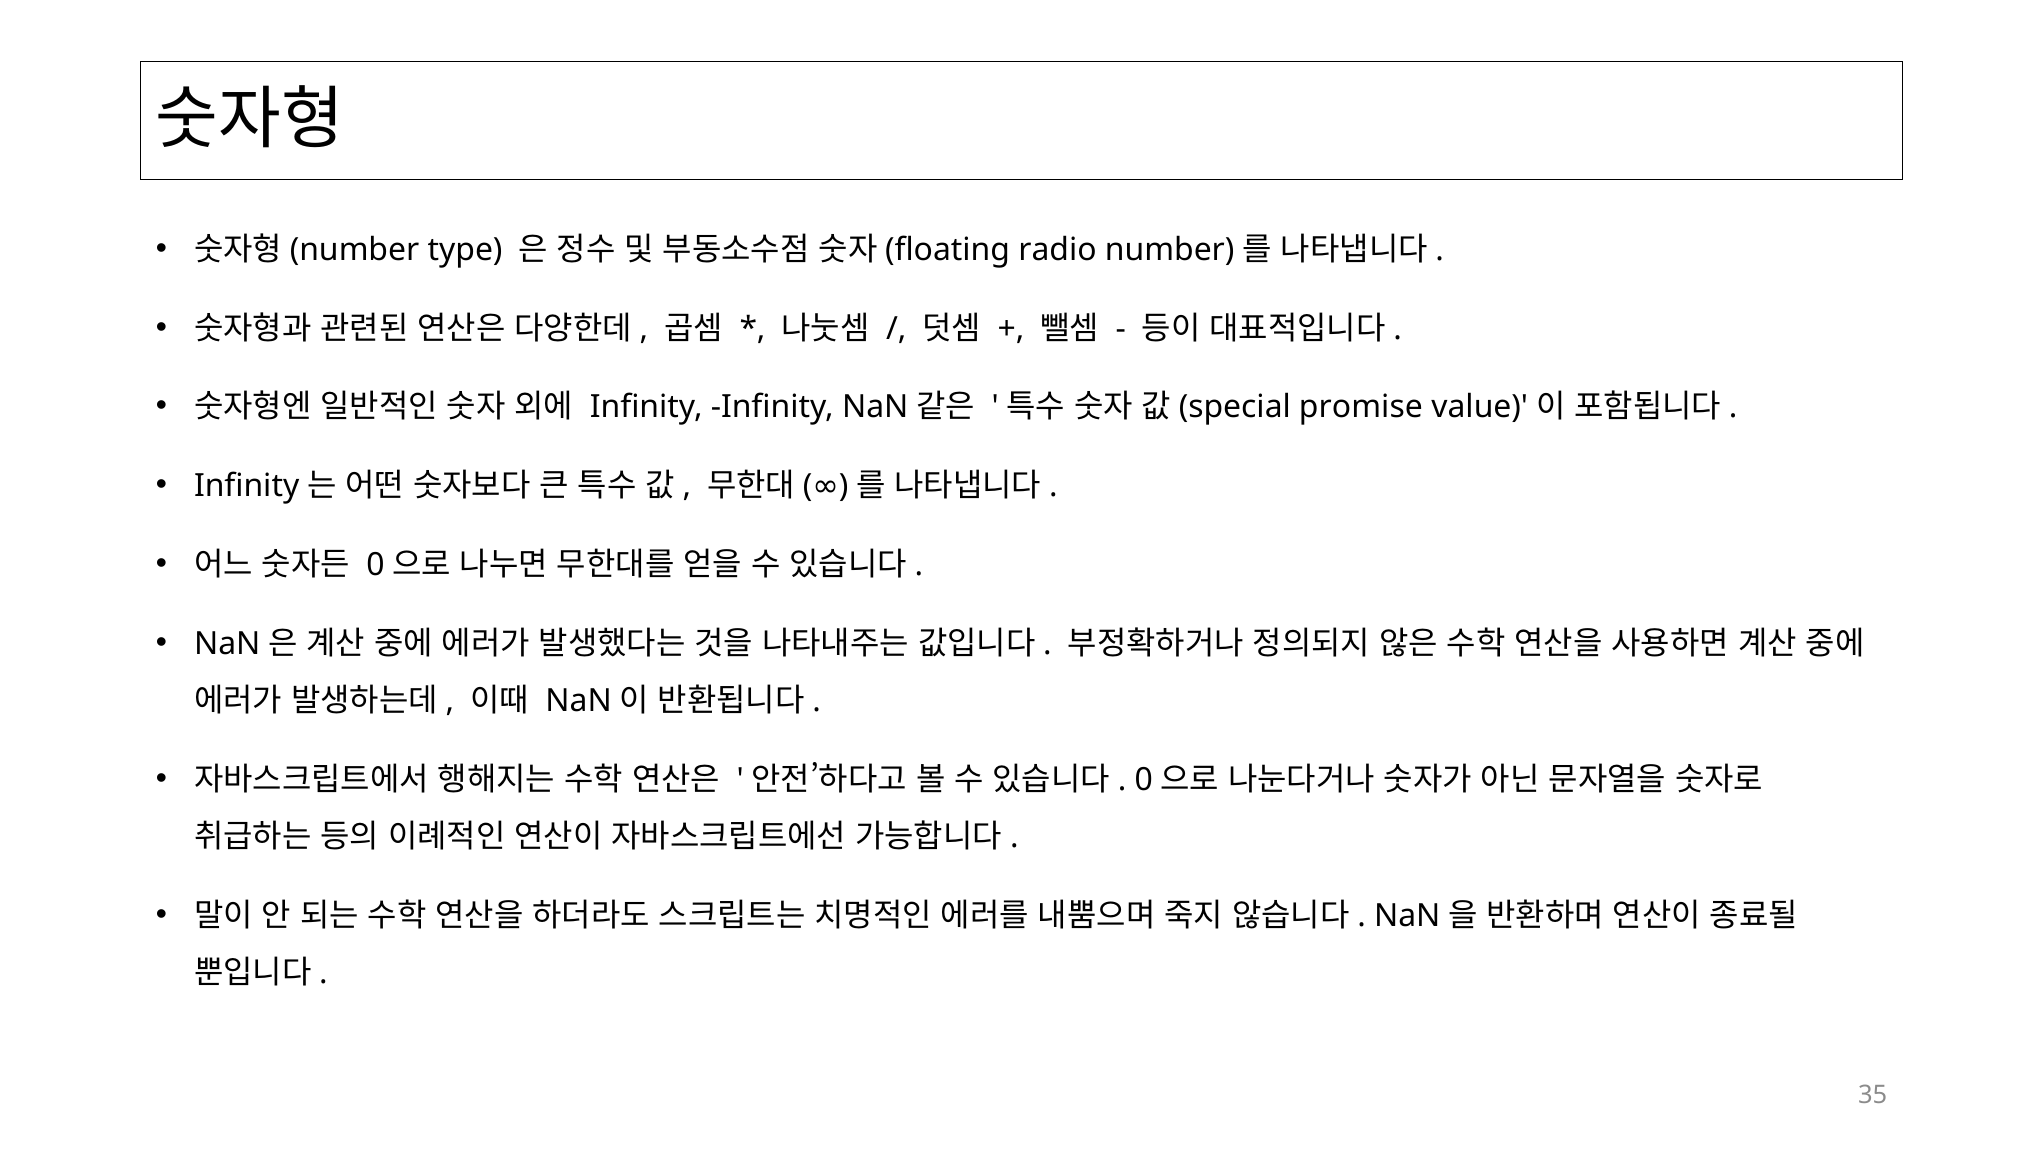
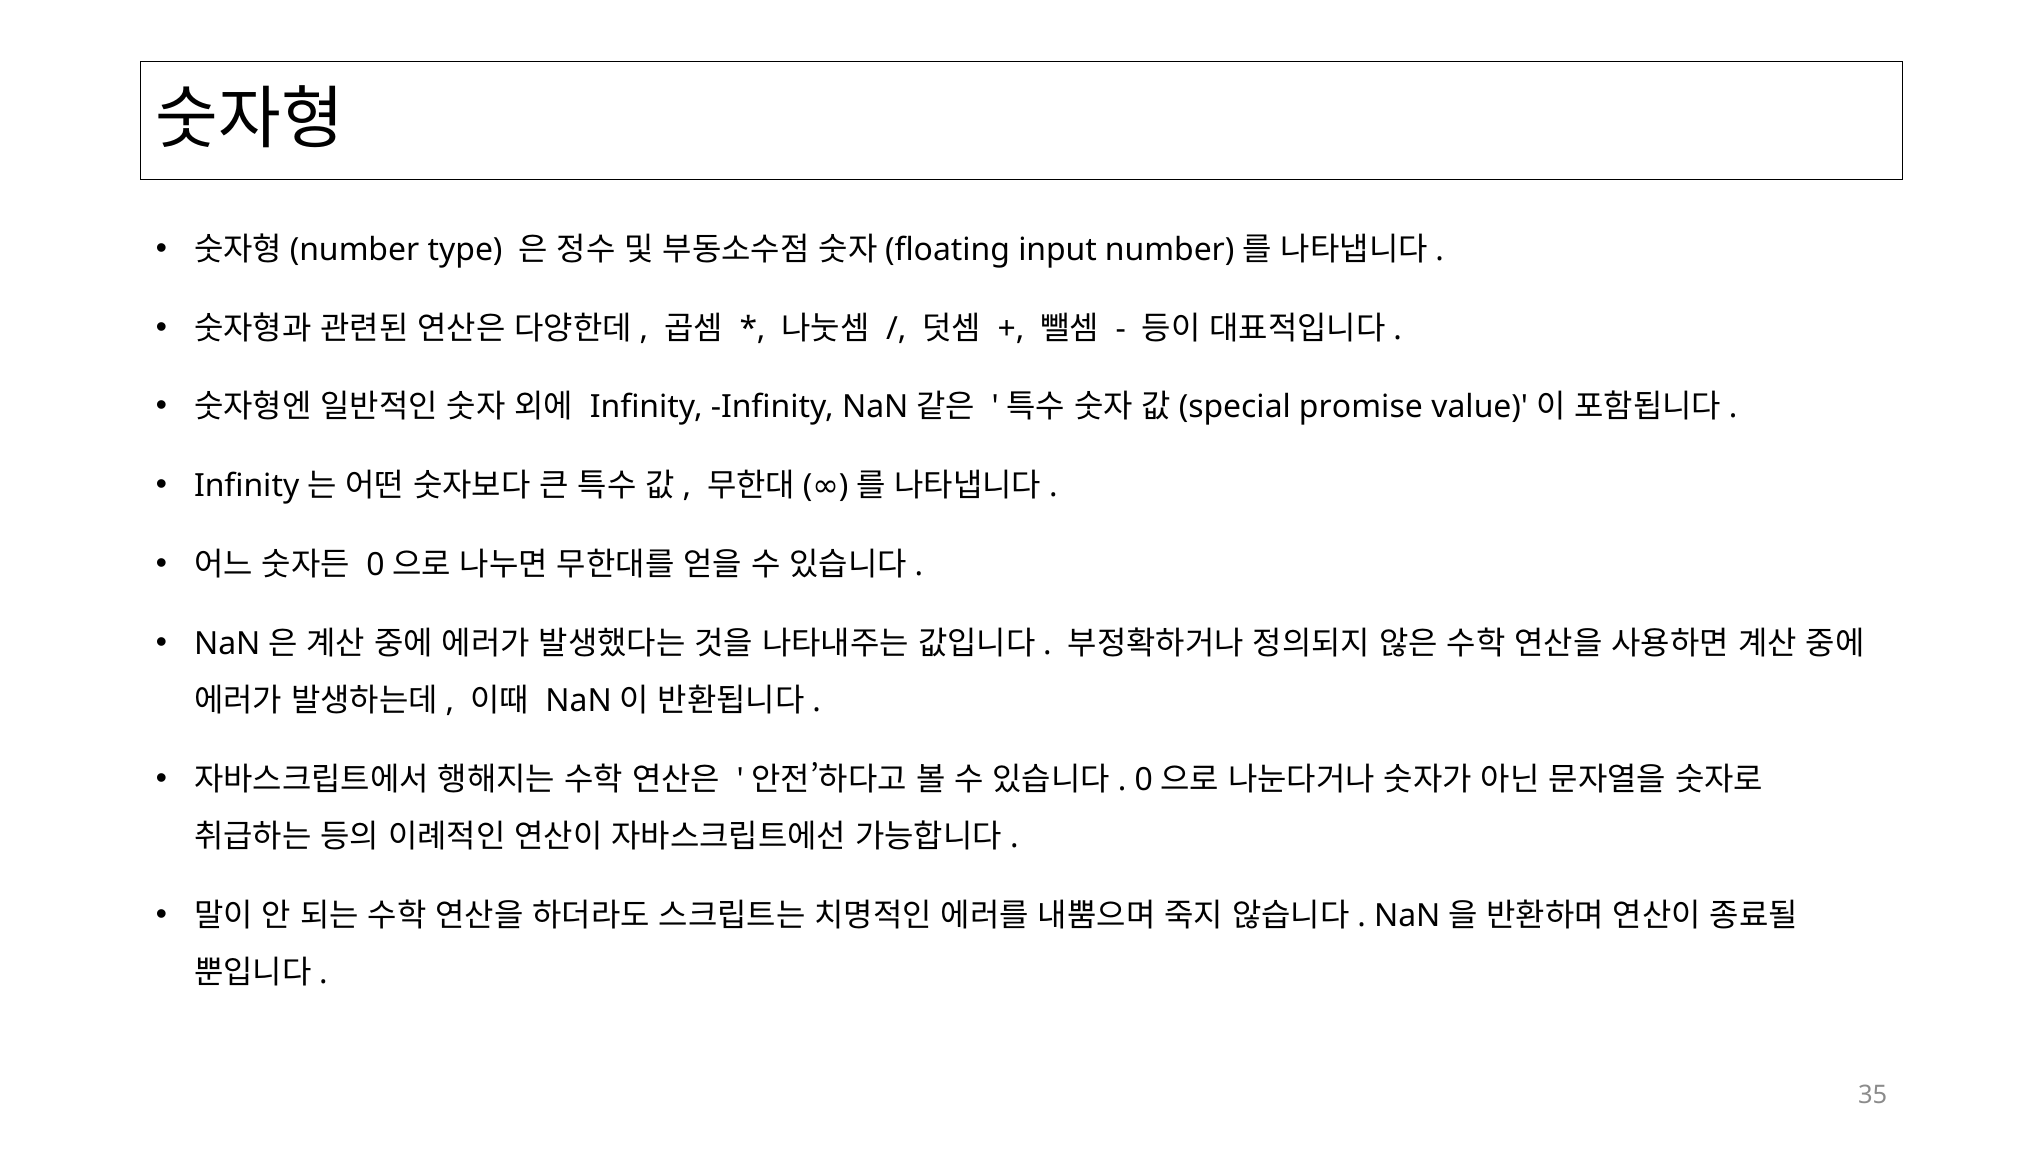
radio: radio -> input (1058, 250)
